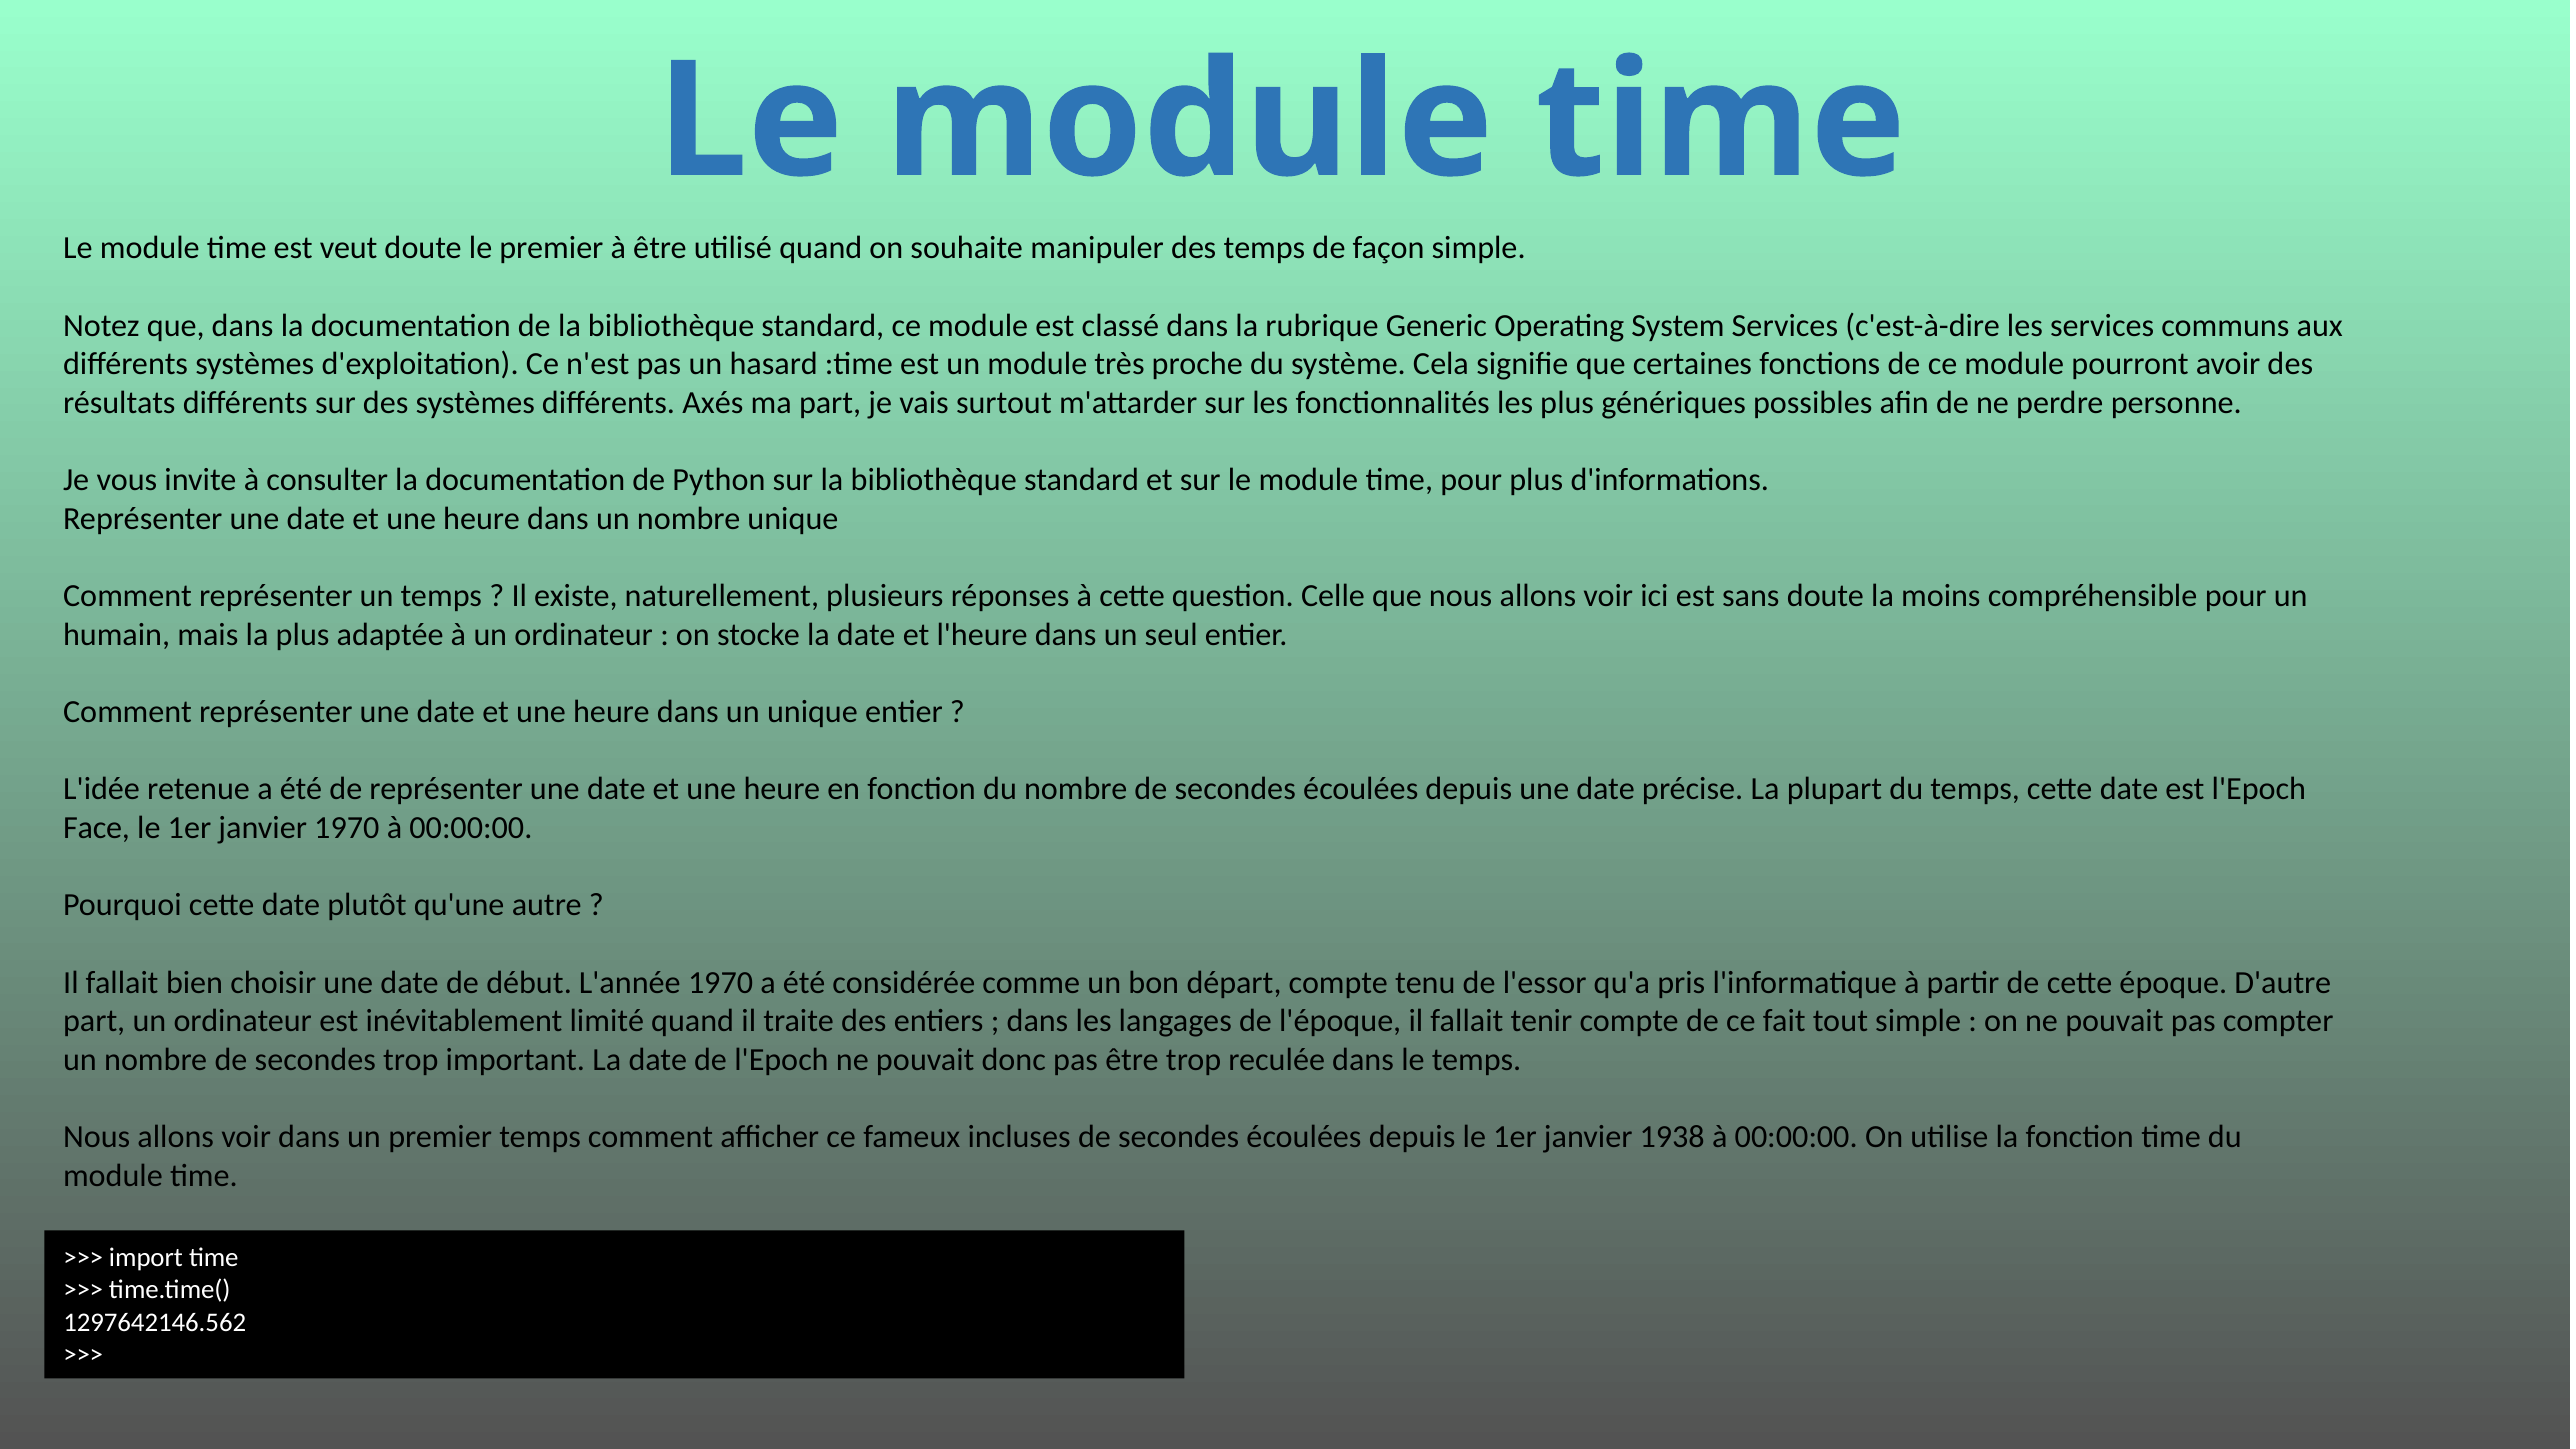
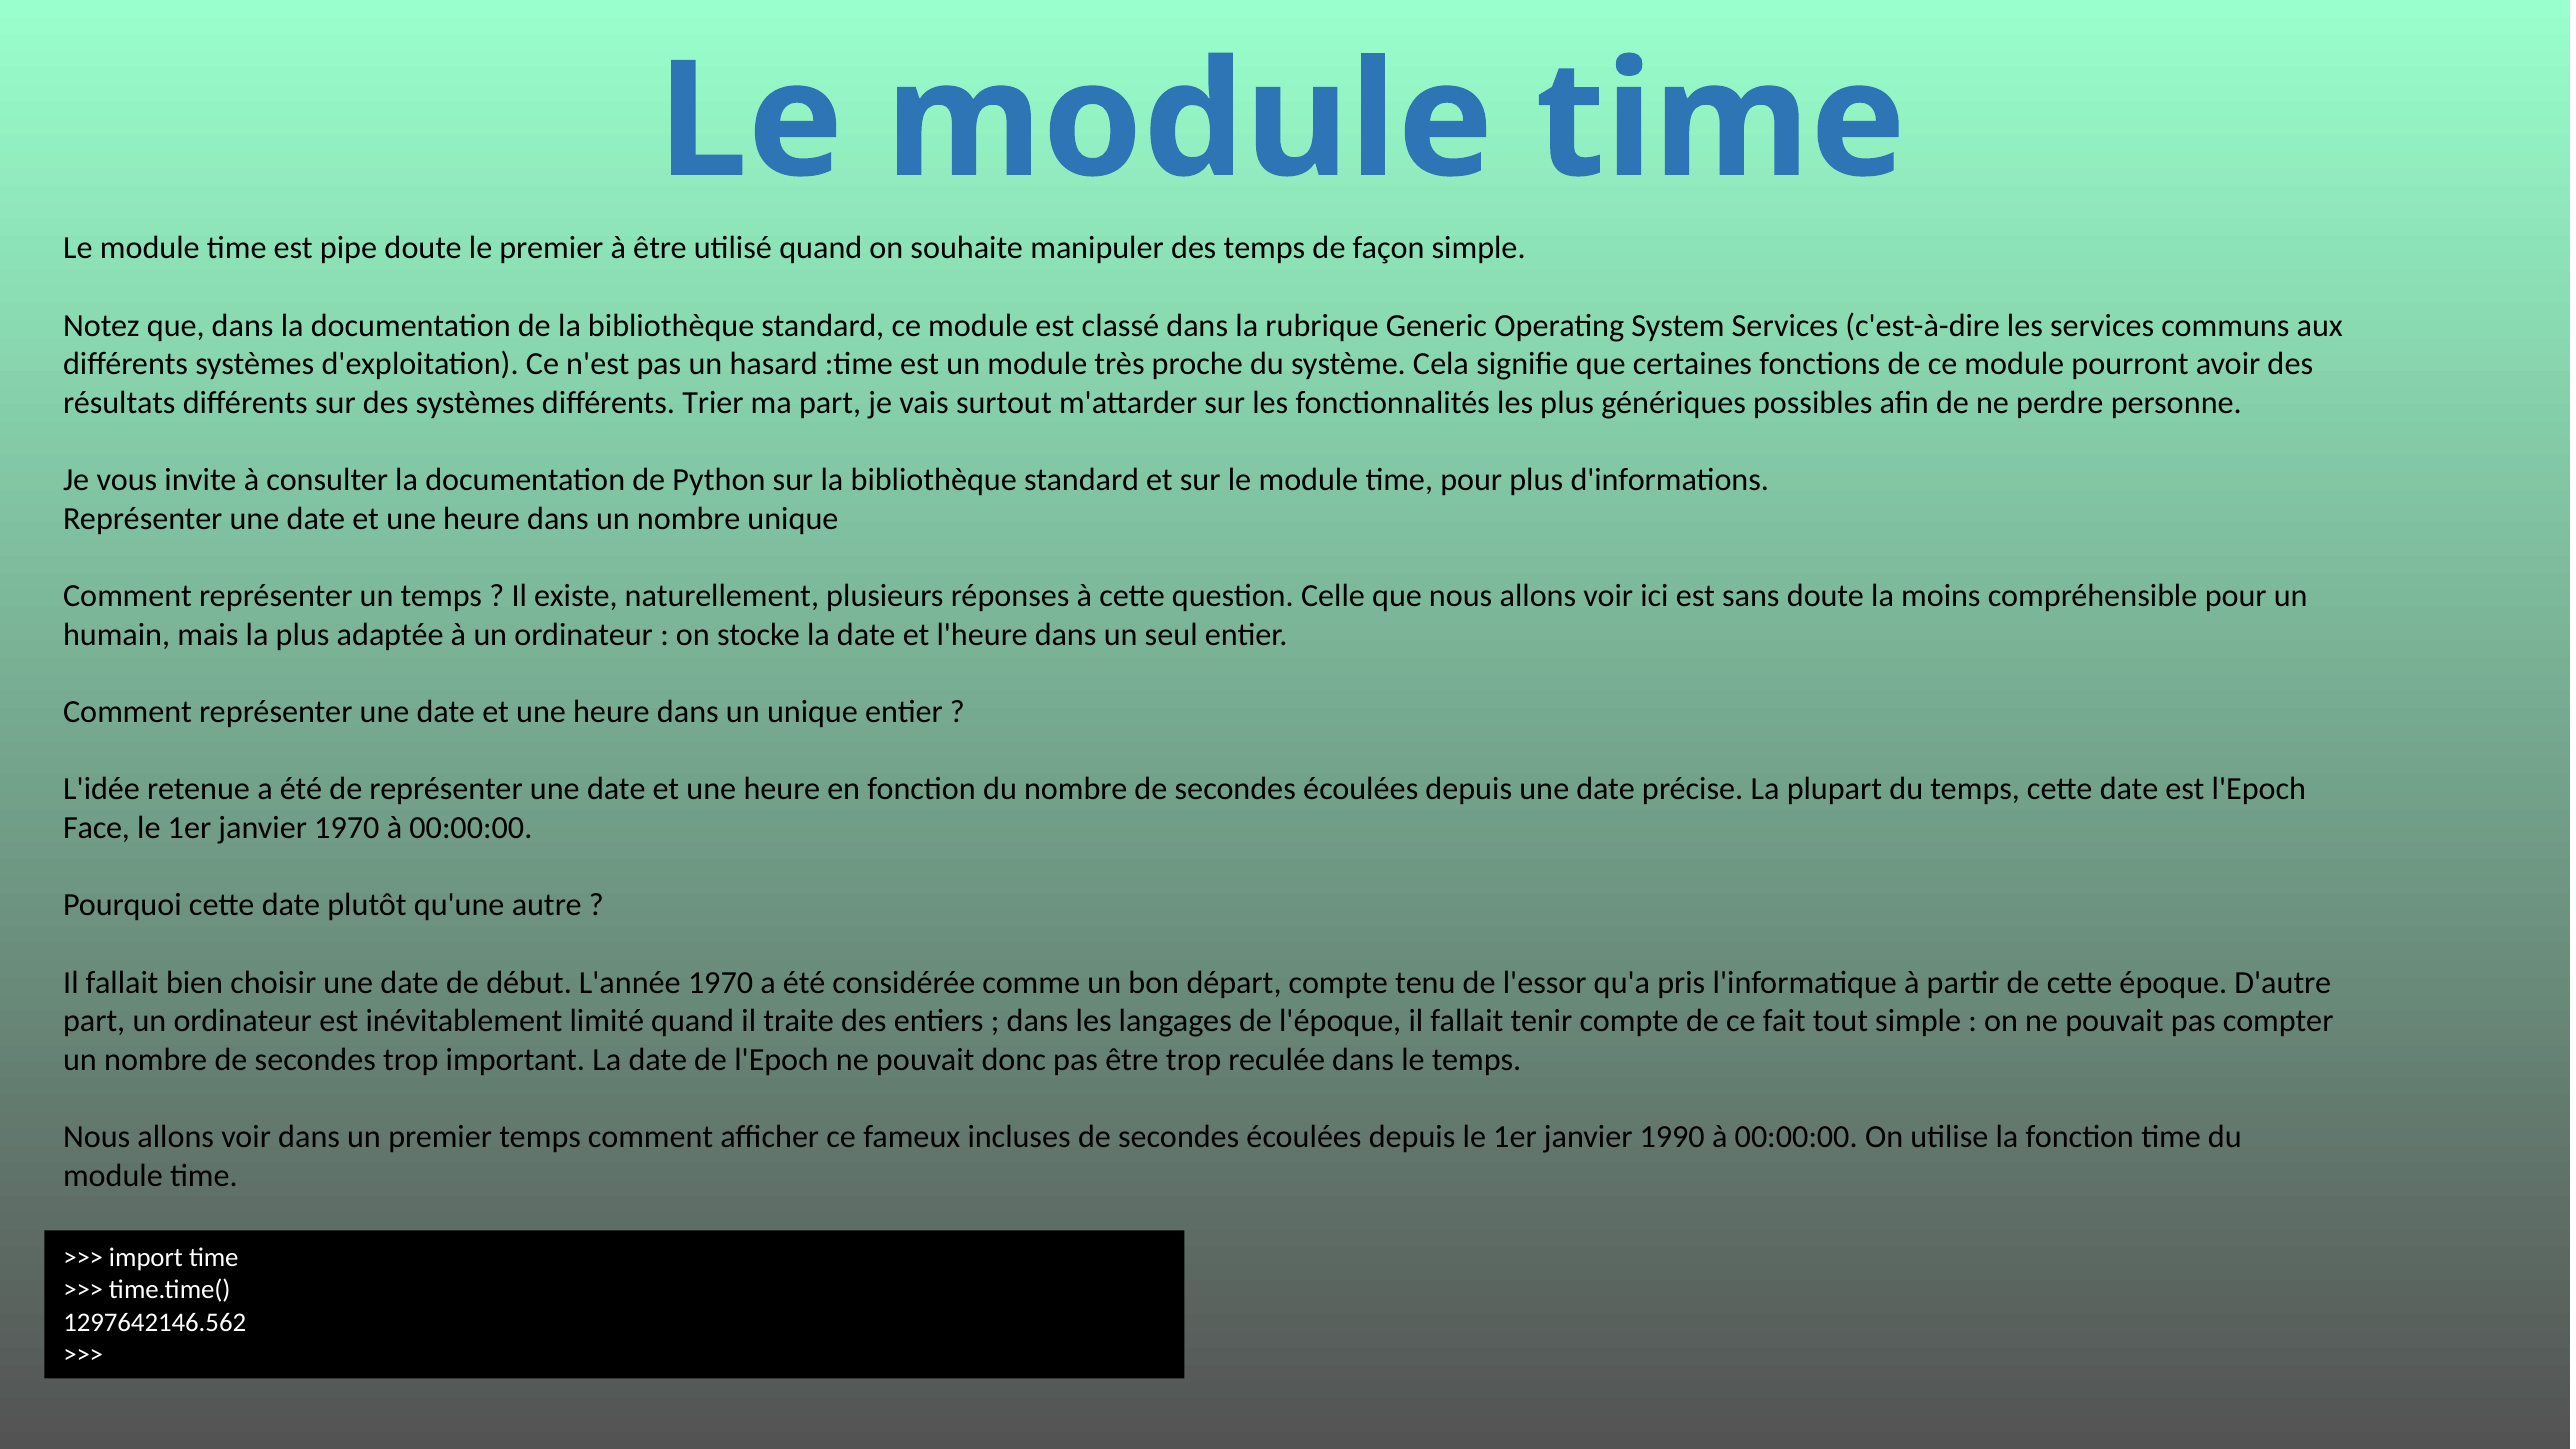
veut: veut -> pipe (349, 248)
Axés: Axés -> Trier (713, 403)
1938: 1938 -> 1990 (1672, 1137)
